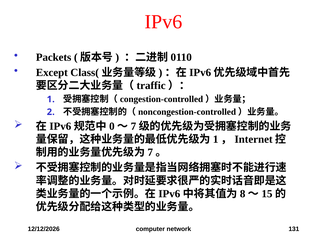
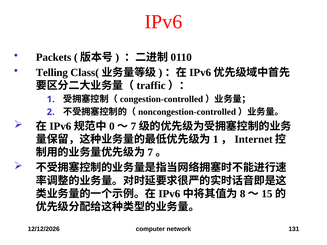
Except: Except -> Telling (52, 73)
